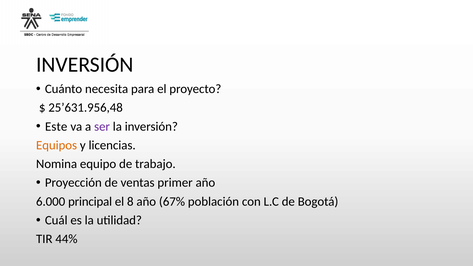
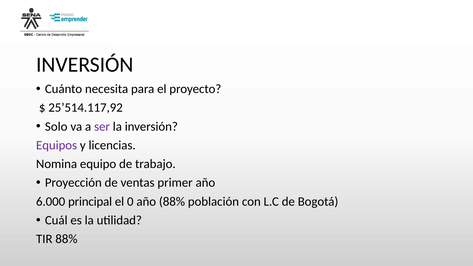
25’631.956,48: 25’631.956,48 -> 25’514.117,92 (86, 108)
Este: Este -> Solo (56, 127)
Equipos colour: orange -> purple (57, 145)
8: 8 -> 0 (130, 202)
año 67%: 67% -> 88% (172, 202)
TIR 44%: 44% -> 88% (66, 239)
